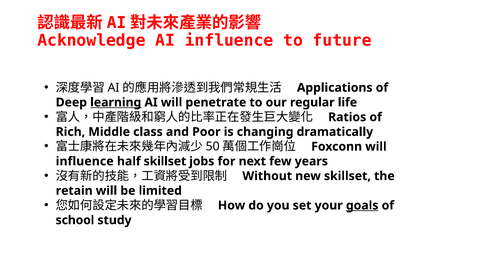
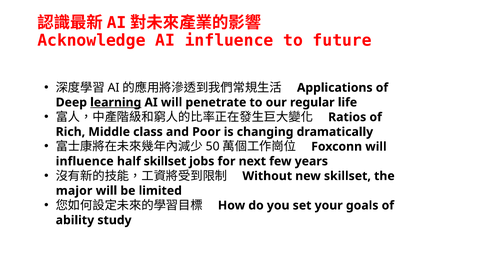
retain: retain -> major (74, 190)
goals underline: present -> none (362, 205)
school: school -> ability (75, 220)
